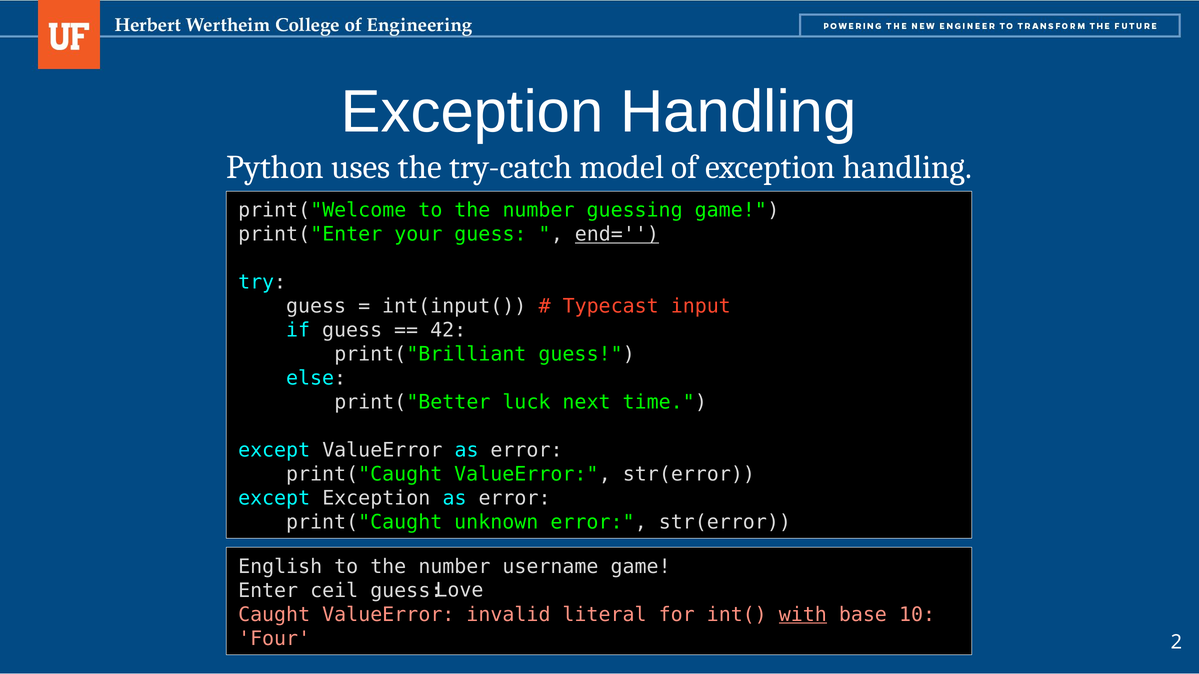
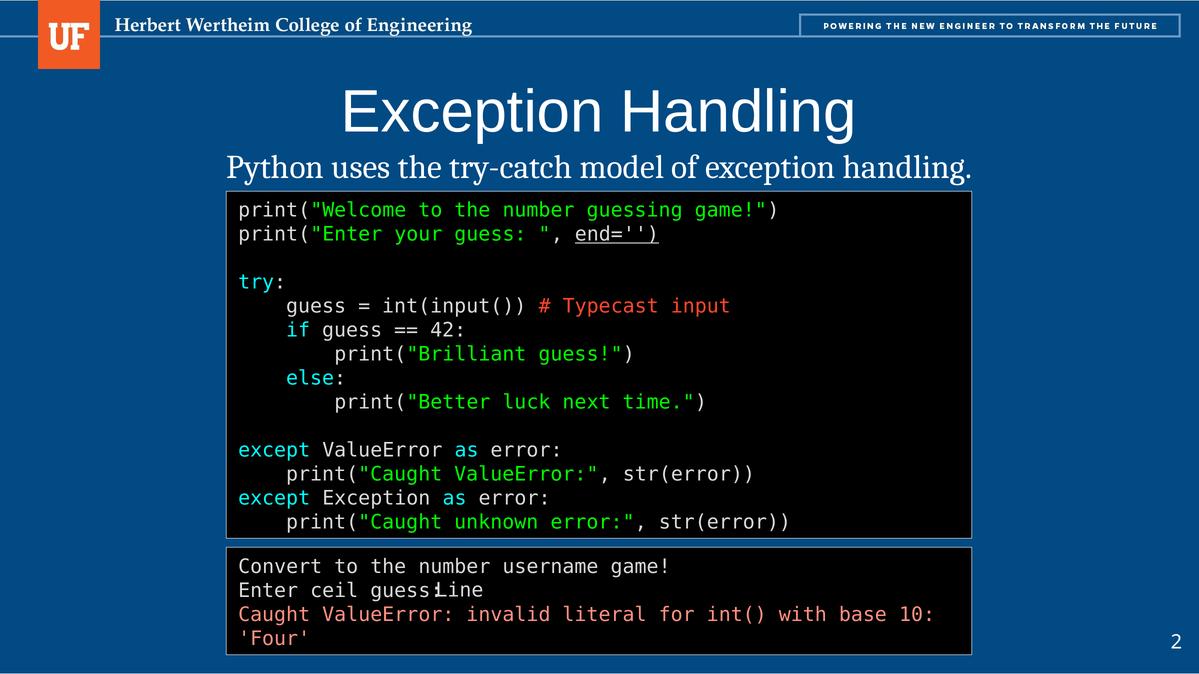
English: English -> Convert (280, 567)
Love: Love -> Line (459, 591)
with underline: present -> none (803, 615)
